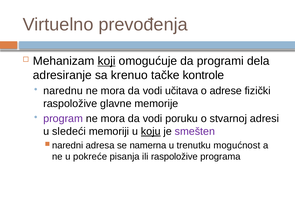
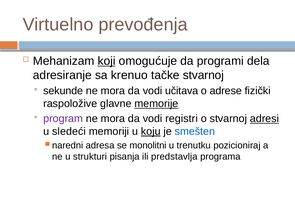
tačke kontrole: kontrole -> stvarnoj (203, 75)
narednu: narednu -> sekunde (63, 91)
memorije underline: none -> present (156, 104)
poruku: poruku -> registri (182, 119)
adresi underline: none -> present (264, 119)
smešten colour: purple -> blue (195, 132)
namerna: namerna -> monolitni (148, 146)
mogućnost: mogućnost -> pozicioniraj (237, 146)
pokreće: pokreće -> strukturi (90, 157)
ili raspoložive: raspoložive -> predstavlja (174, 157)
